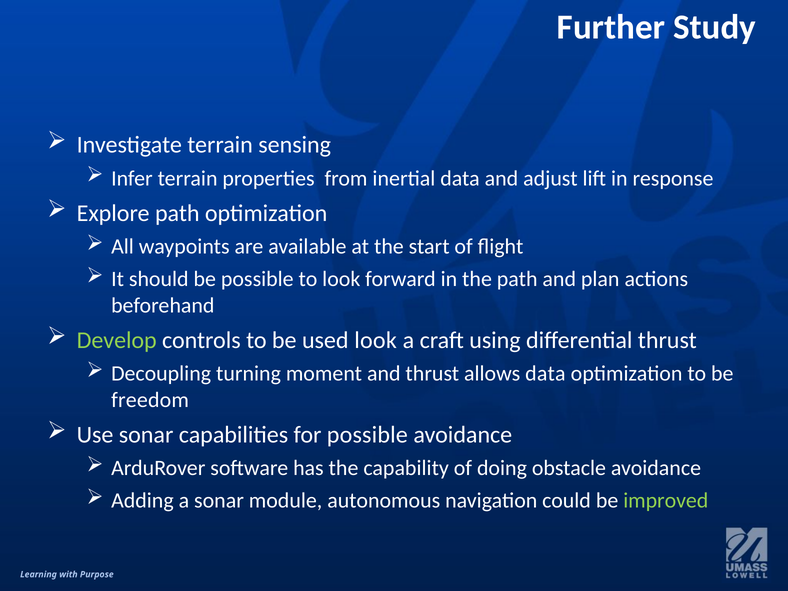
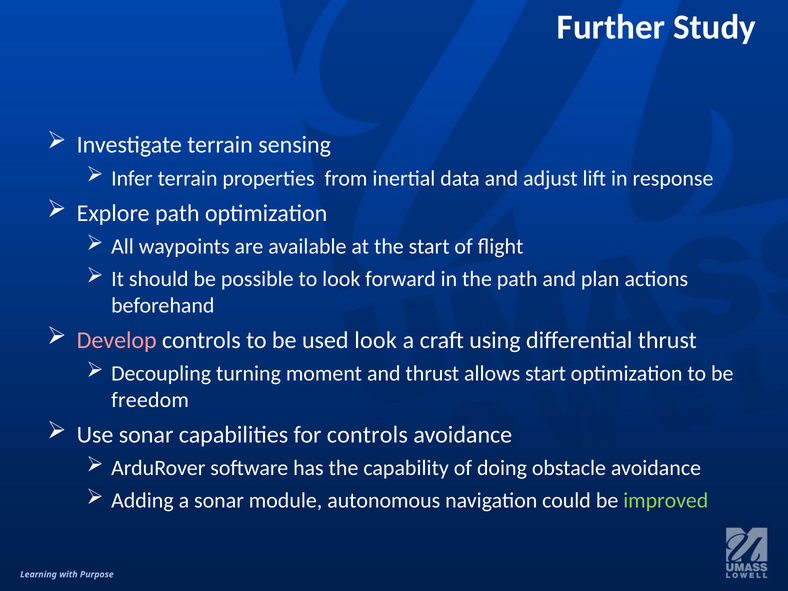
Develop colour: light green -> pink (117, 340)
allows data: data -> start (546, 374)
for possible: possible -> controls (367, 435)
